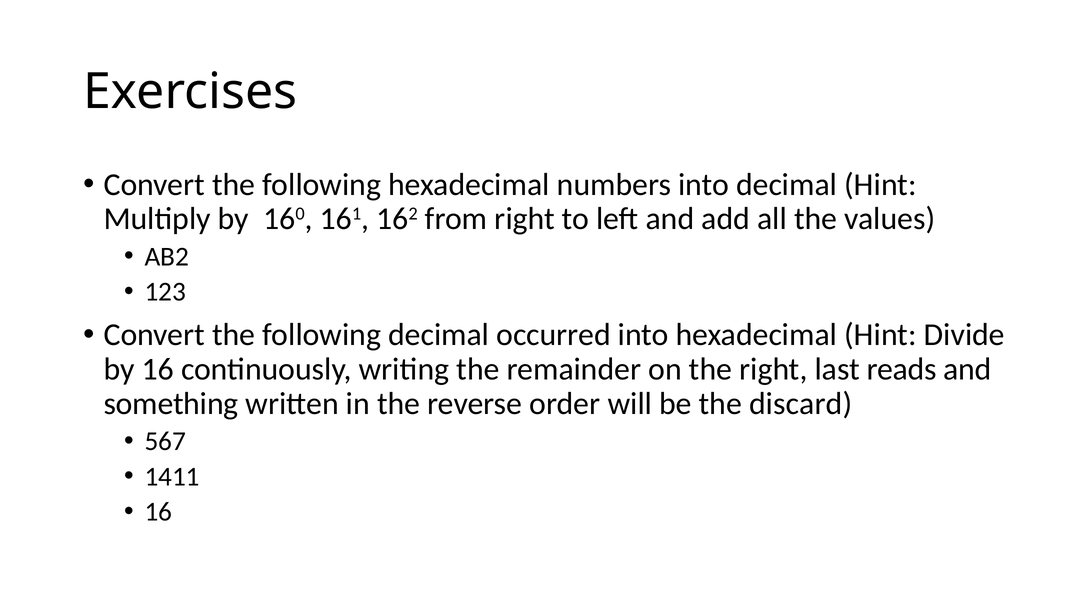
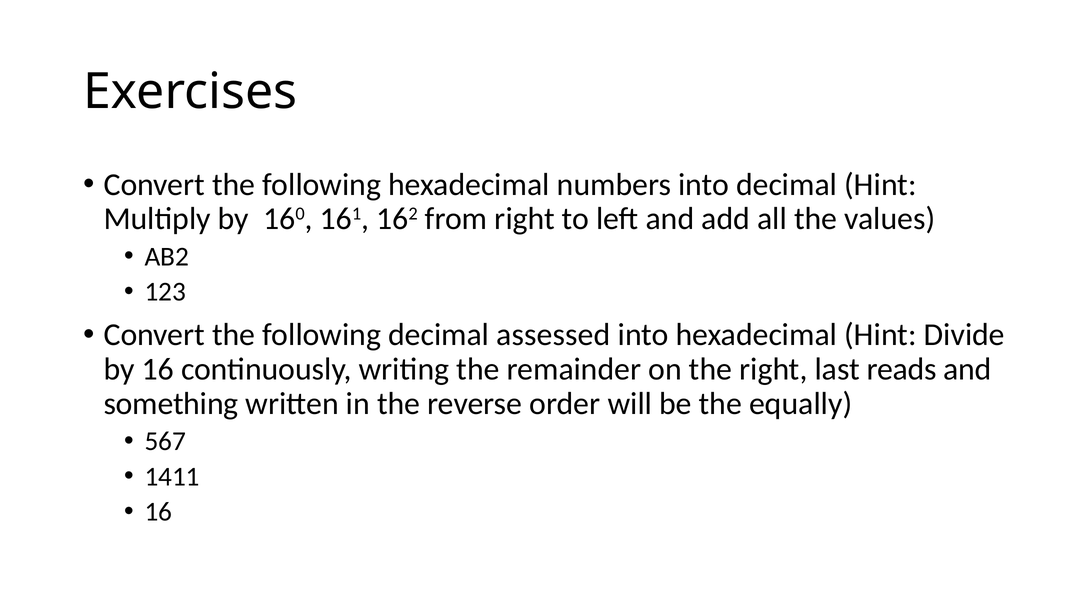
occurred: occurred -> assessed (553, 335)
discard: discard -> equally (801, 404)
